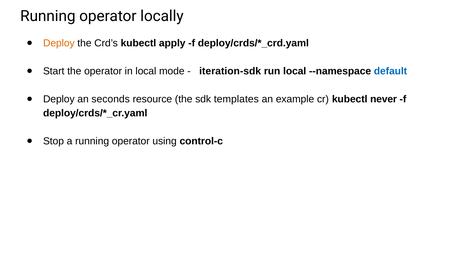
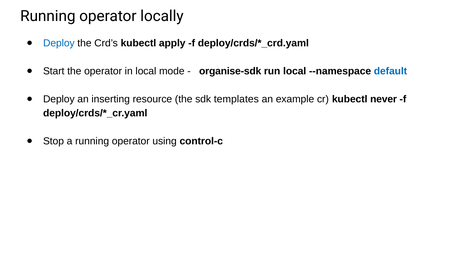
Deploy colour: orange -> blue (59, 43)
iteration-sdk: iteration-sdk -> organise-sdk (230, 71)
seconds: seconds -> inserting (111, 99)
